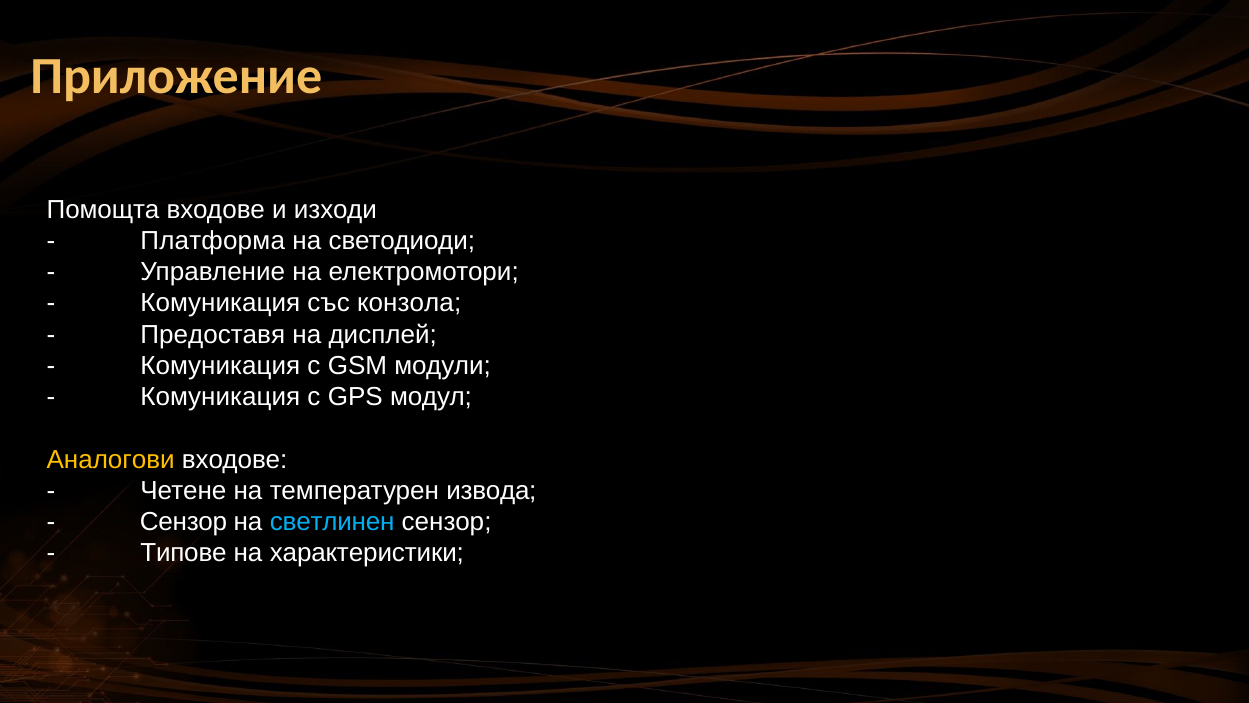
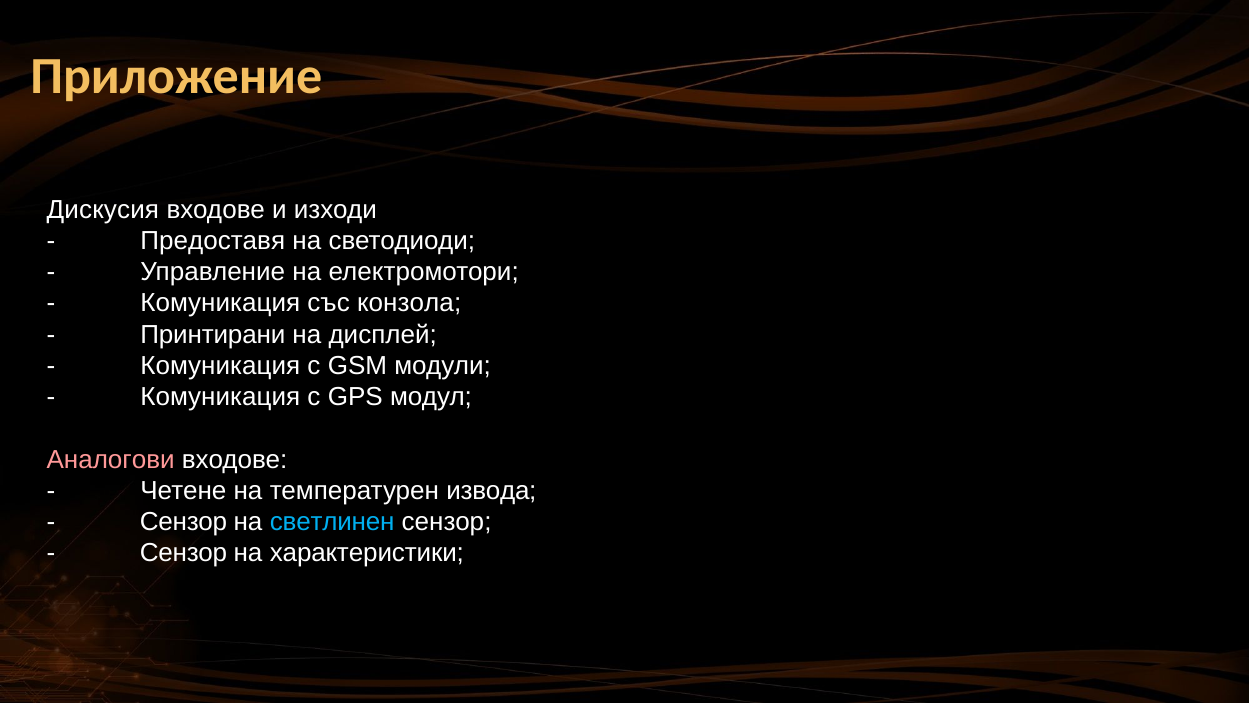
Помощта: Помощта -> Дискусия (103, 209)
Платформа: Платформа -> Предоставя (213, 241)
Предоставя: Предоставя -> Принтирани (213, 334)
Аналогови colour: yellow -> pink (111, 459)
Типове: Типове -> Сензор (184, 553)
